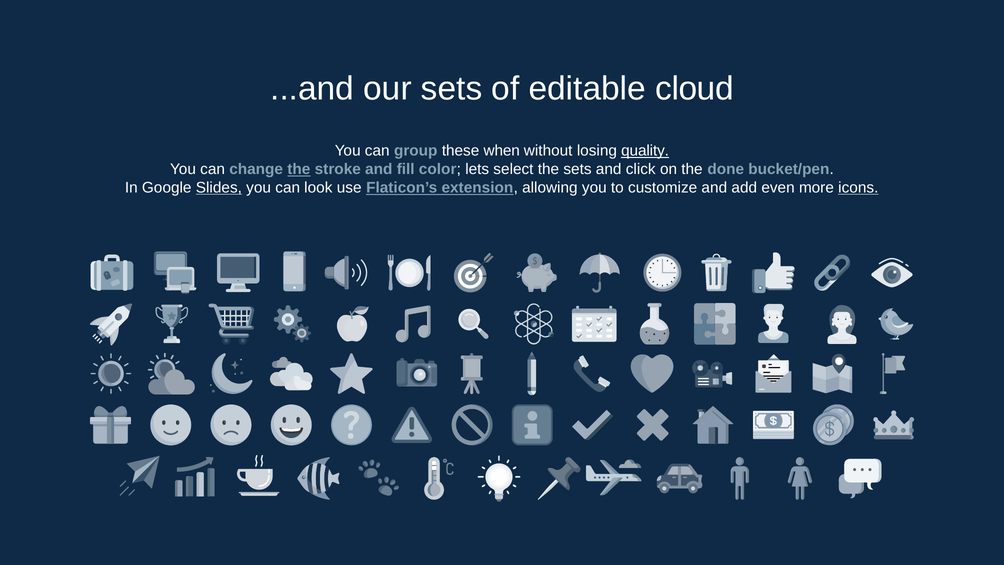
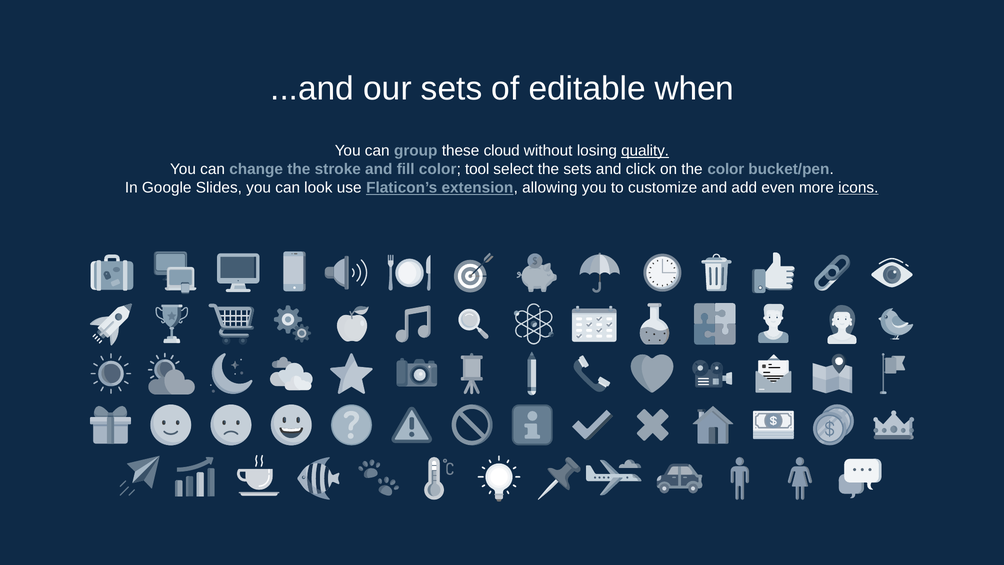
cloud: cloud -> when (694, 89)
when: when -> cloud (502, 151)
the underline: present -> none (299, 169)
lets: lets -> tool (477, 169)
the done: done -> color (726, 169)
Slides underline: present -> none (219, 188)
